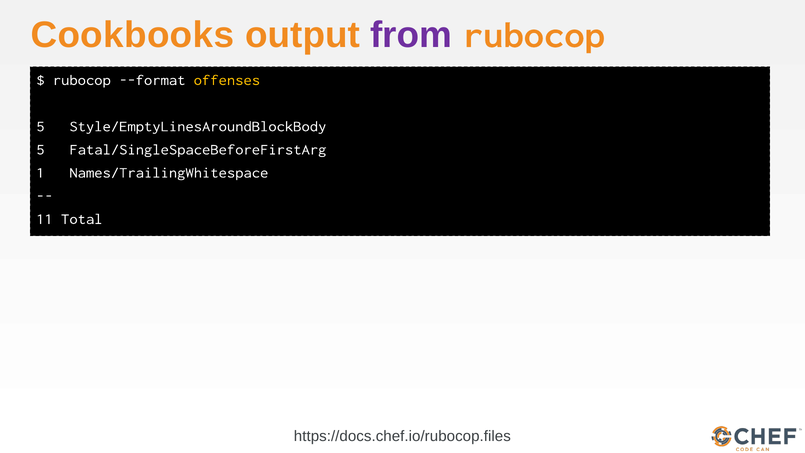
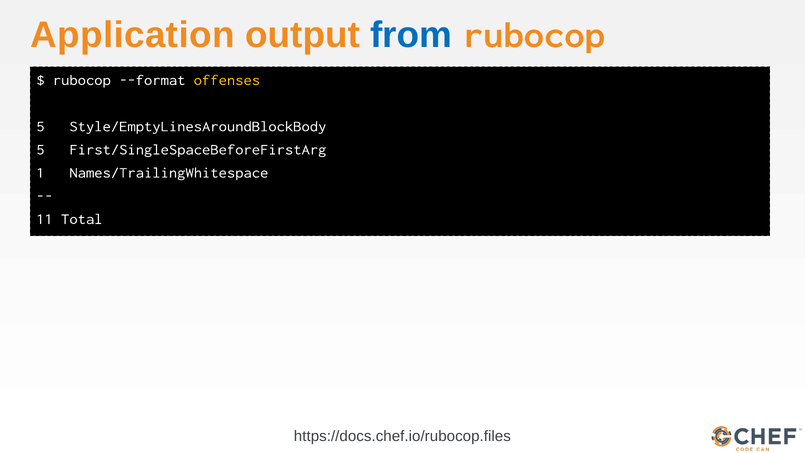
Cookbooks: Cookbooks -> Application (132, 35)
from colour: purple -> blue (411, 35)
Fatal/SingleSpaceBeforeFirstArg: Fatal/SingleSpaceBeforeFirstArg -> First/SingleSpaceBeforeFirstArg (198, 149)
